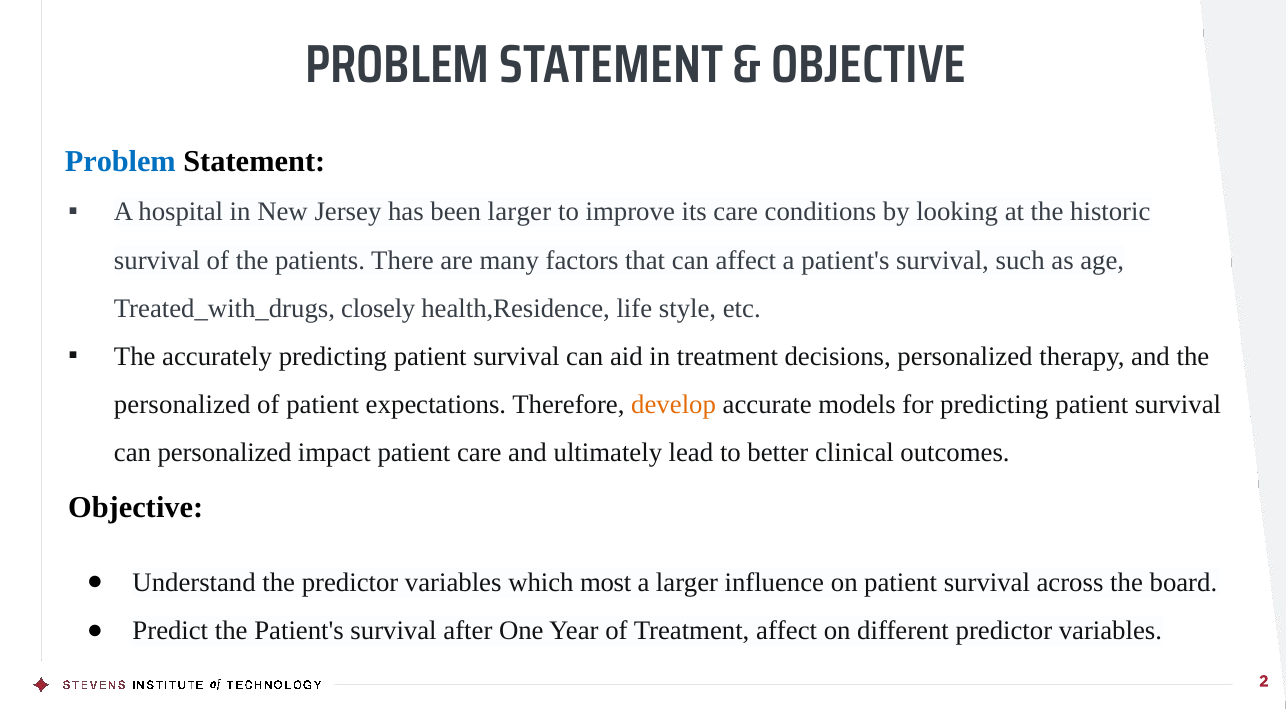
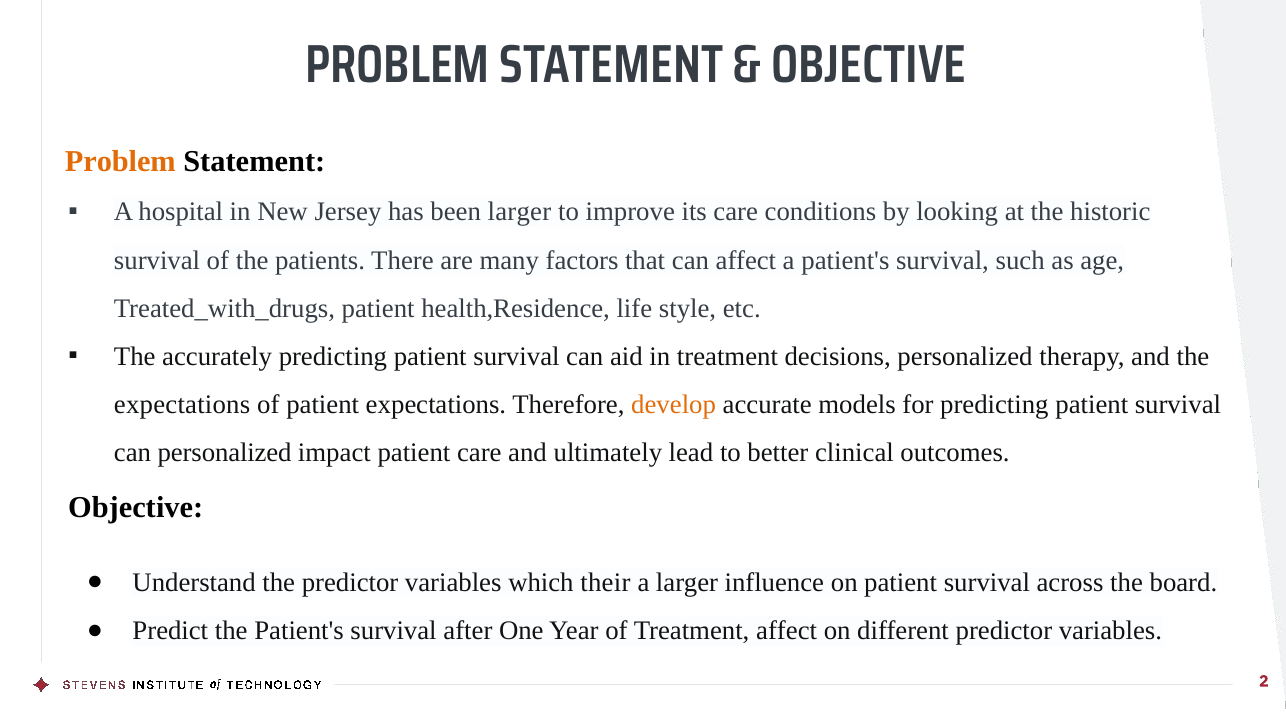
Problem colour: blue -> orange (120, 162)
Treated_with_drugs closely: closely -> patient (378, 309)
personalized: personalized -> expectations (182, 405)
most: most -> their (605, 583)
